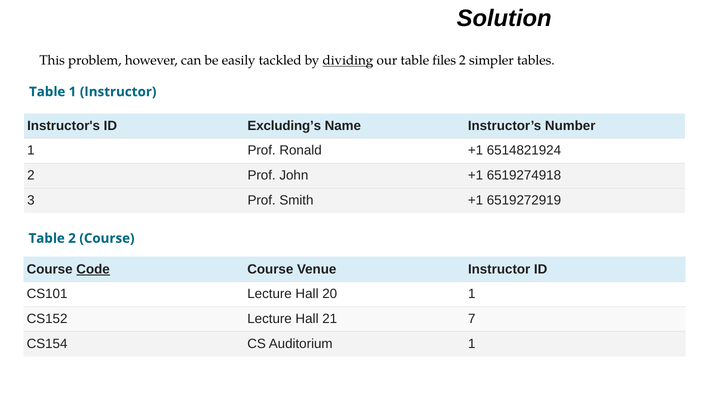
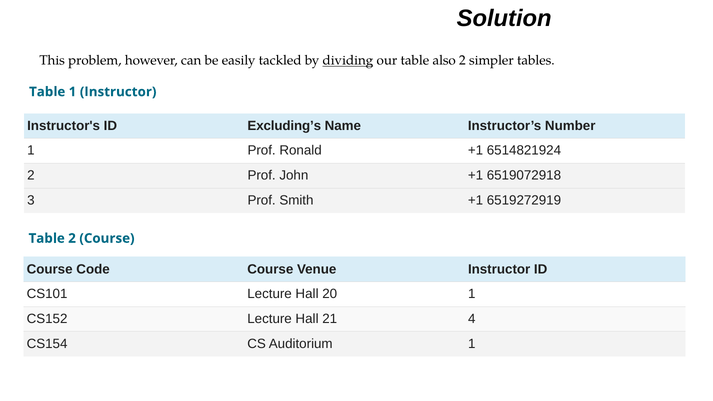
files: files -> also (444, 61)
6519274918: 6519274918 -> 6519072918 (524, 175)
Code underline: present -> none (93, 269)
7: 7 -> 4 (472, 319)
